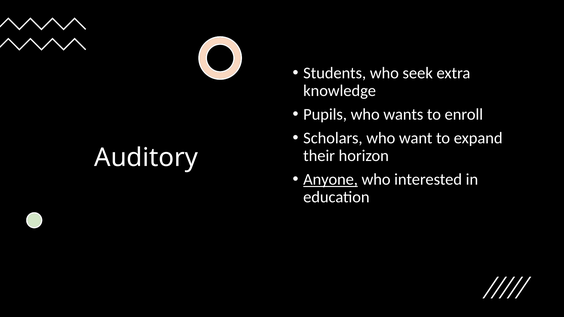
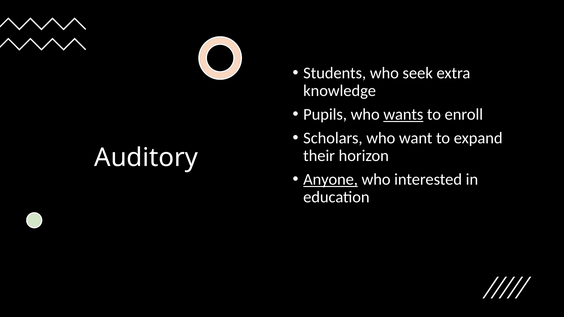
wants underline: none -> present (403, 114)
